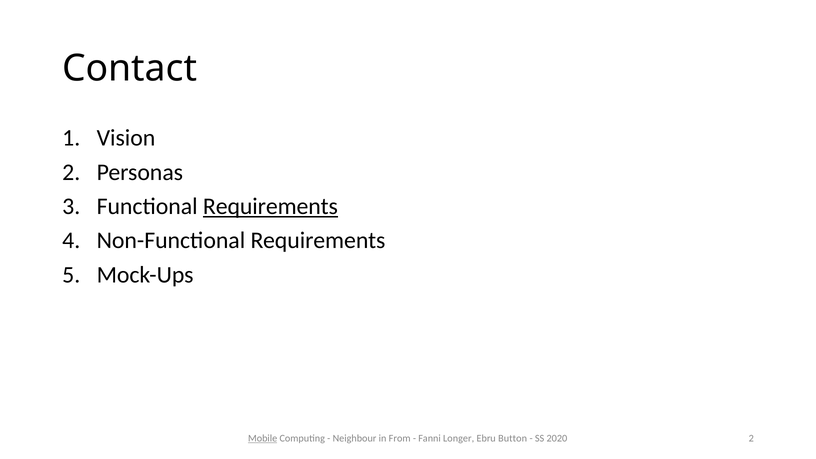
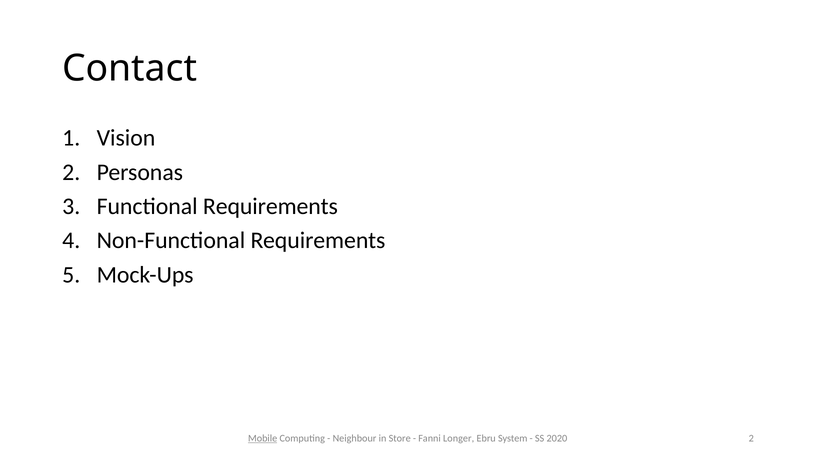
Requirements underline: present -> none (270, 206)
From: From -> Store (400, 438)
Button: Button -> System (513, 438)
